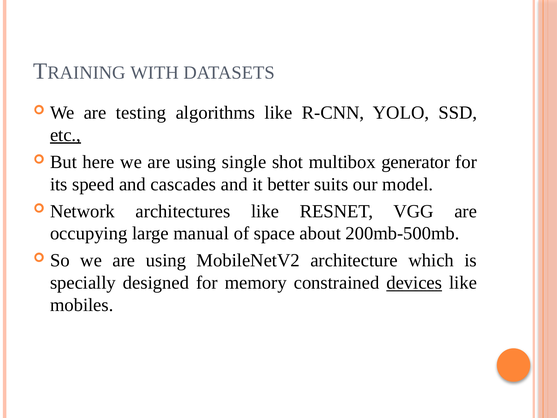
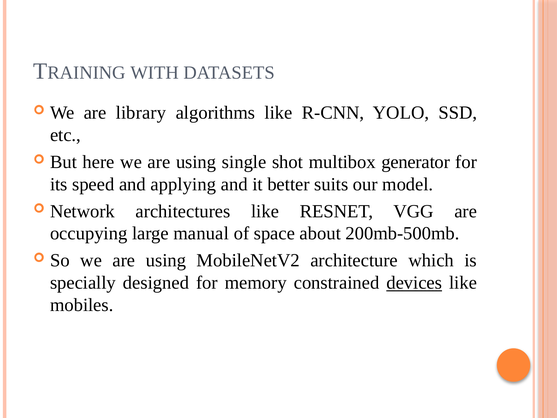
testing: testing -> library (141, 113)
etc underline: present -> none (65, 135)
cascades: cascades -> applying (183, 184)
